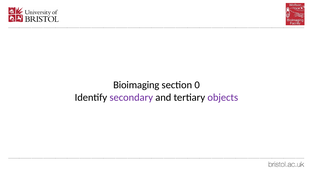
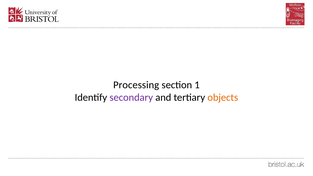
Bioimaging: Bioimaging -> Processing (136, 85)
0: 0 -> 1 (197, 85)
objects colour: purple -> orange (223, 97)
